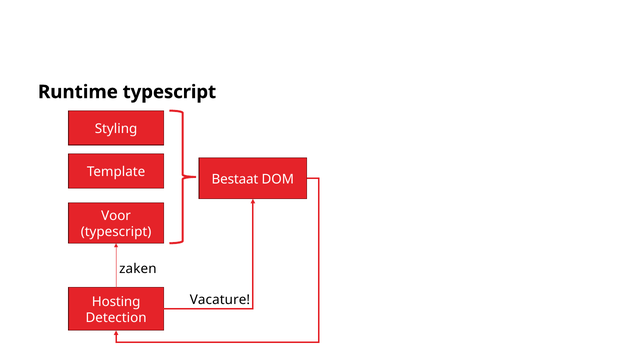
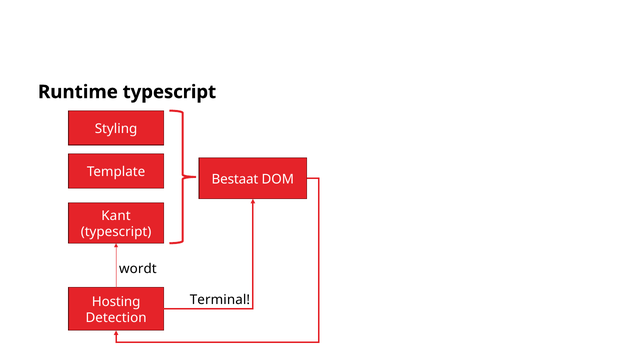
Voor: Voor -> Kant (116, 216)
zaken: zaken -> wordt (138, 269)
Vacature: Vacature -> Terminal (220, 300)
